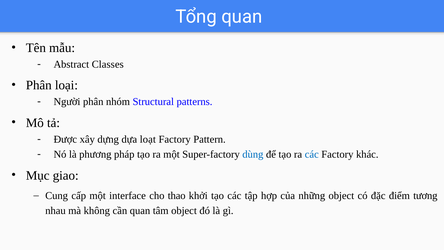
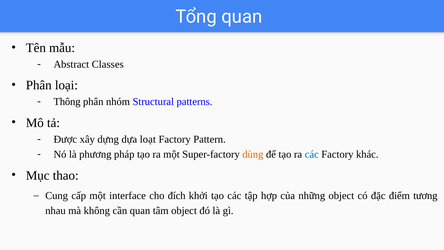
Người: Người -> Thông (67, 102)
dùng colour: blue -> orange (253, 154)
giao: giao -> thao (66, 175)
thao: thao -> đích (177, 195)
